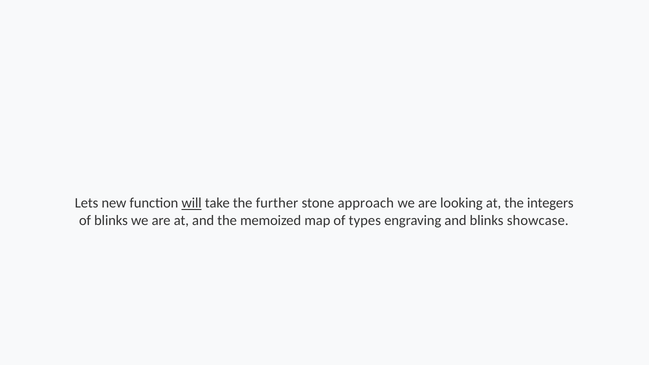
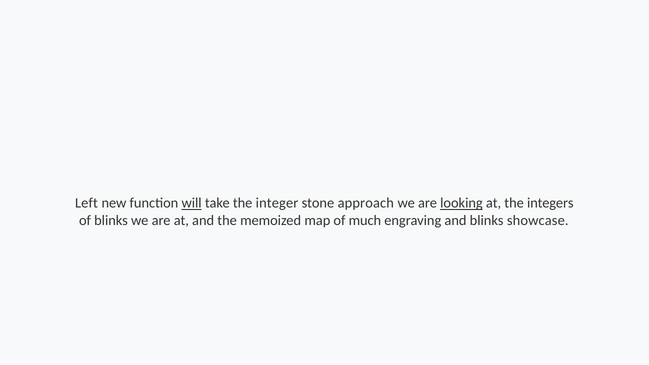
Lets: Lets -> Left (86, 203)
further: further -> integer (277, 203)
looking underline: none -> present (461, 203)
types: types -> much (365, 221)
